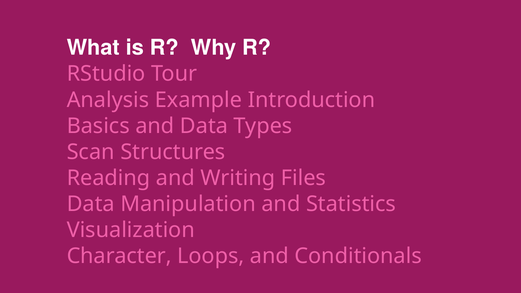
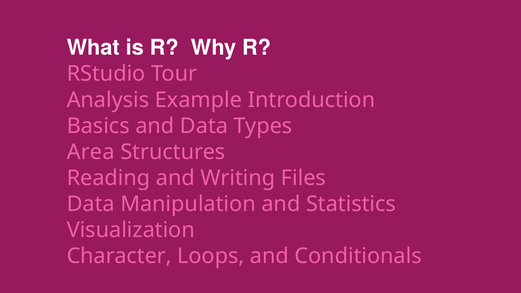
Scan: Scan -> Area (91, 152)
